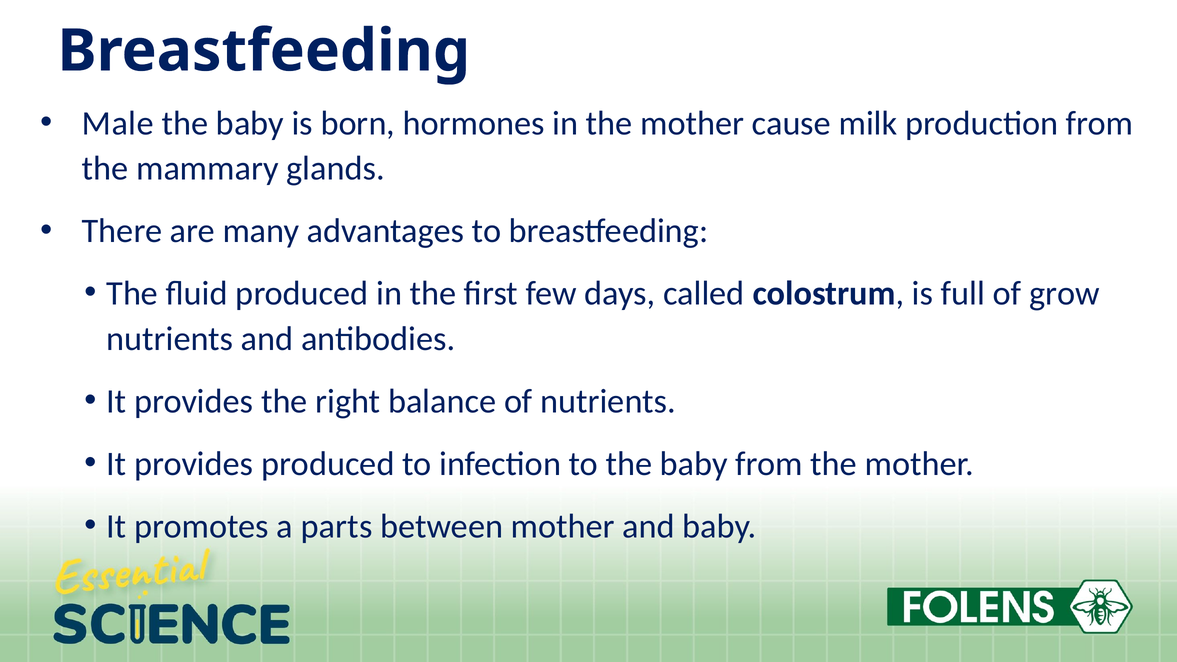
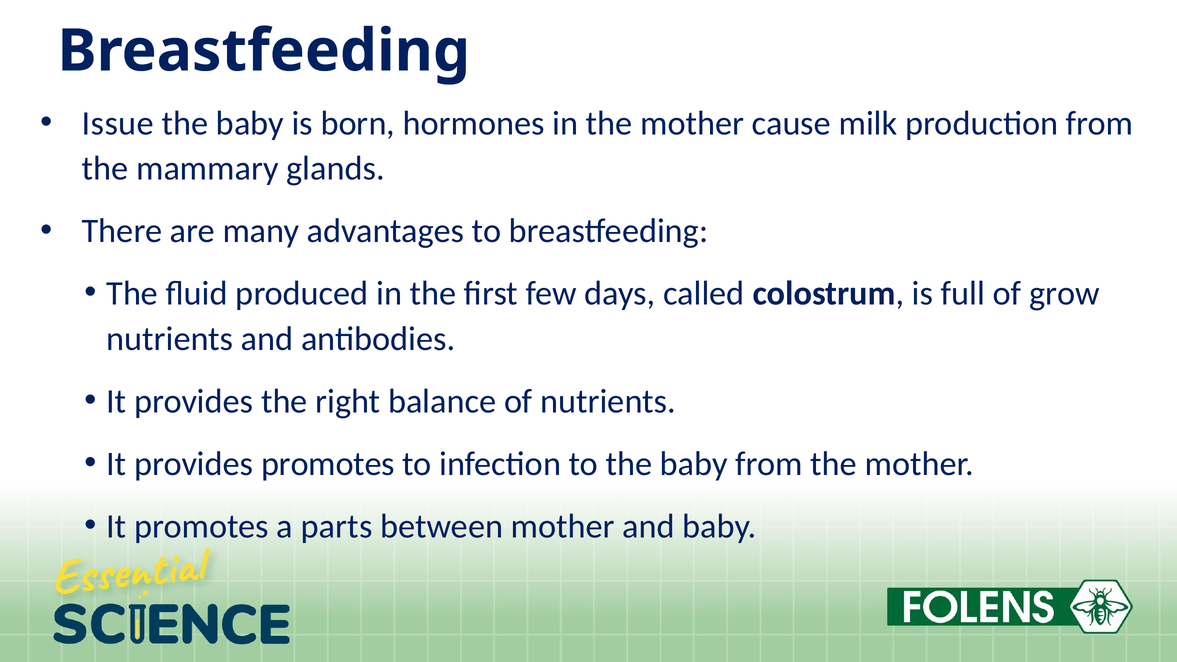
Male: Male -> Issue (118, 123)
provides produced: produced -> promotes (328, 464)
